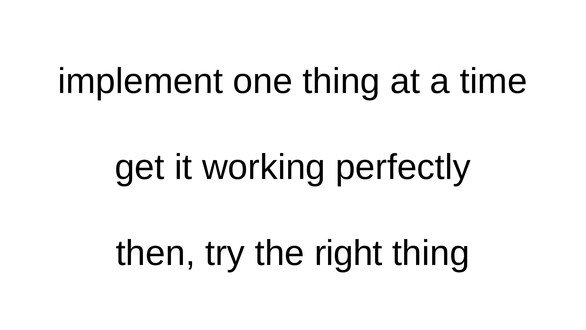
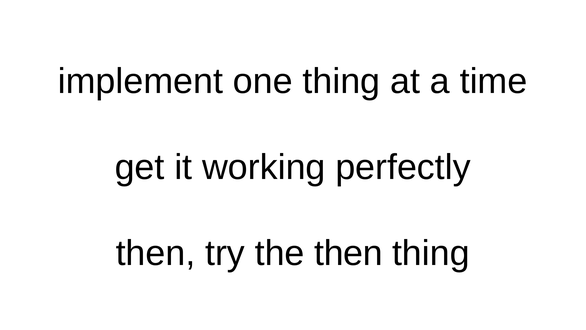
the right: right -> then (348, 253)
